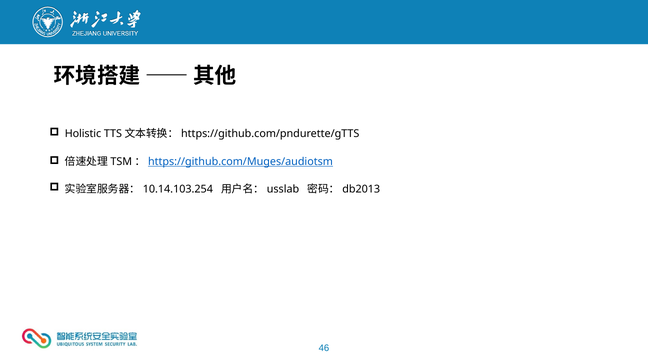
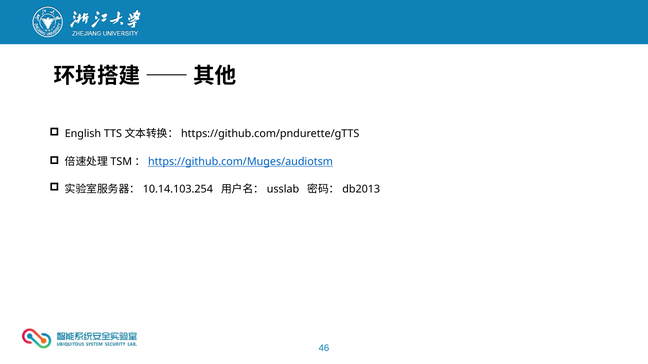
Holistic: Holistic -> English (83, 134)
